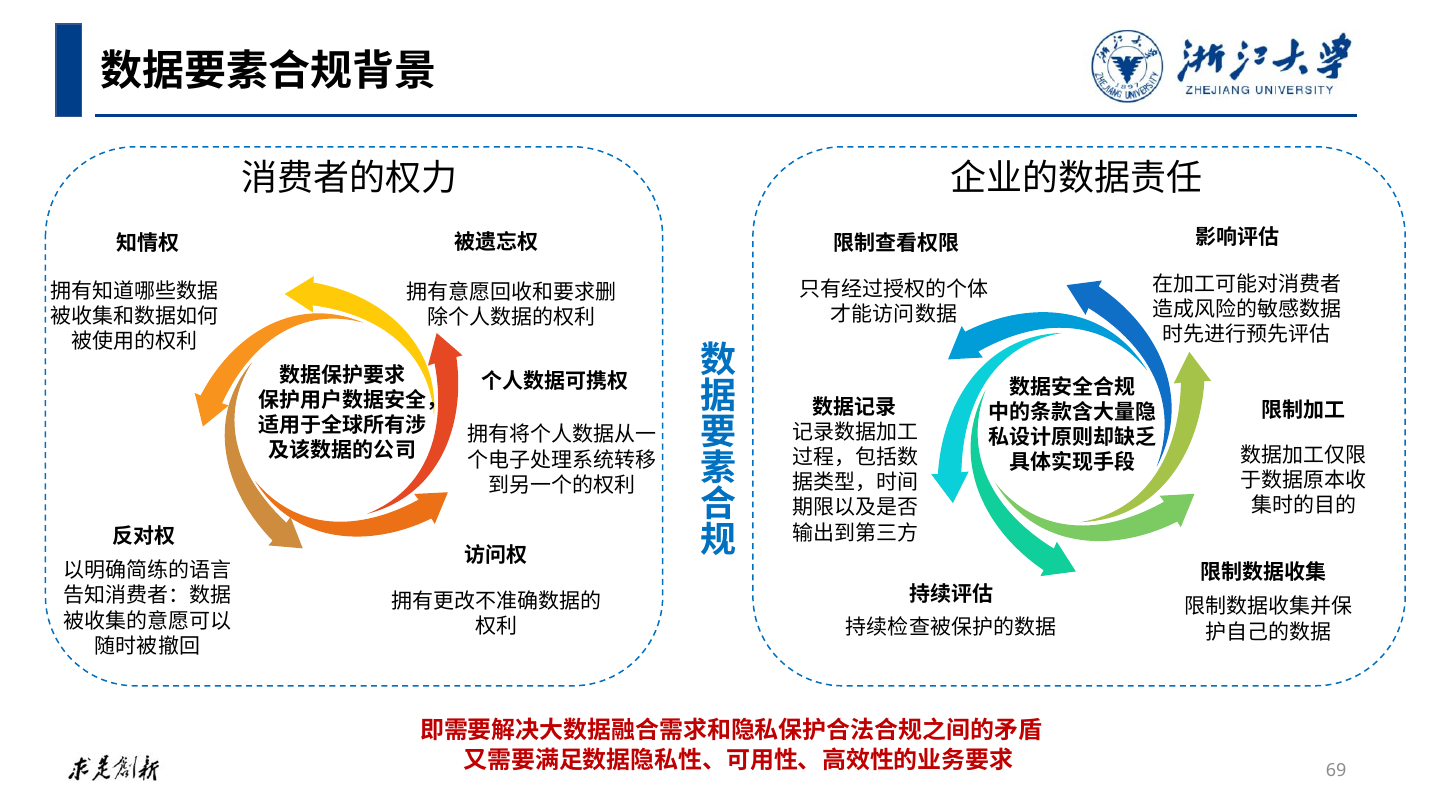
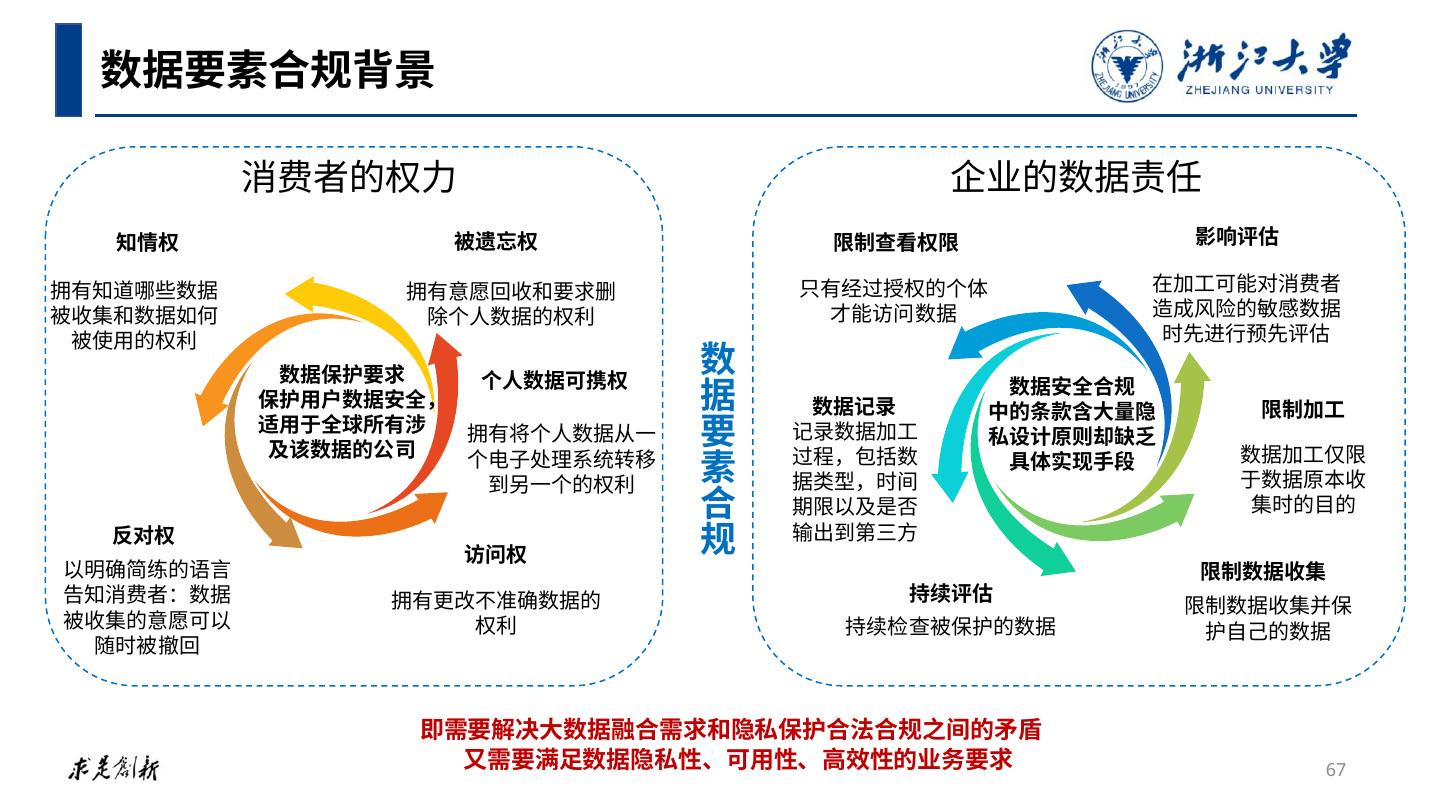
69: 69 -> 67 (1336, 770)
